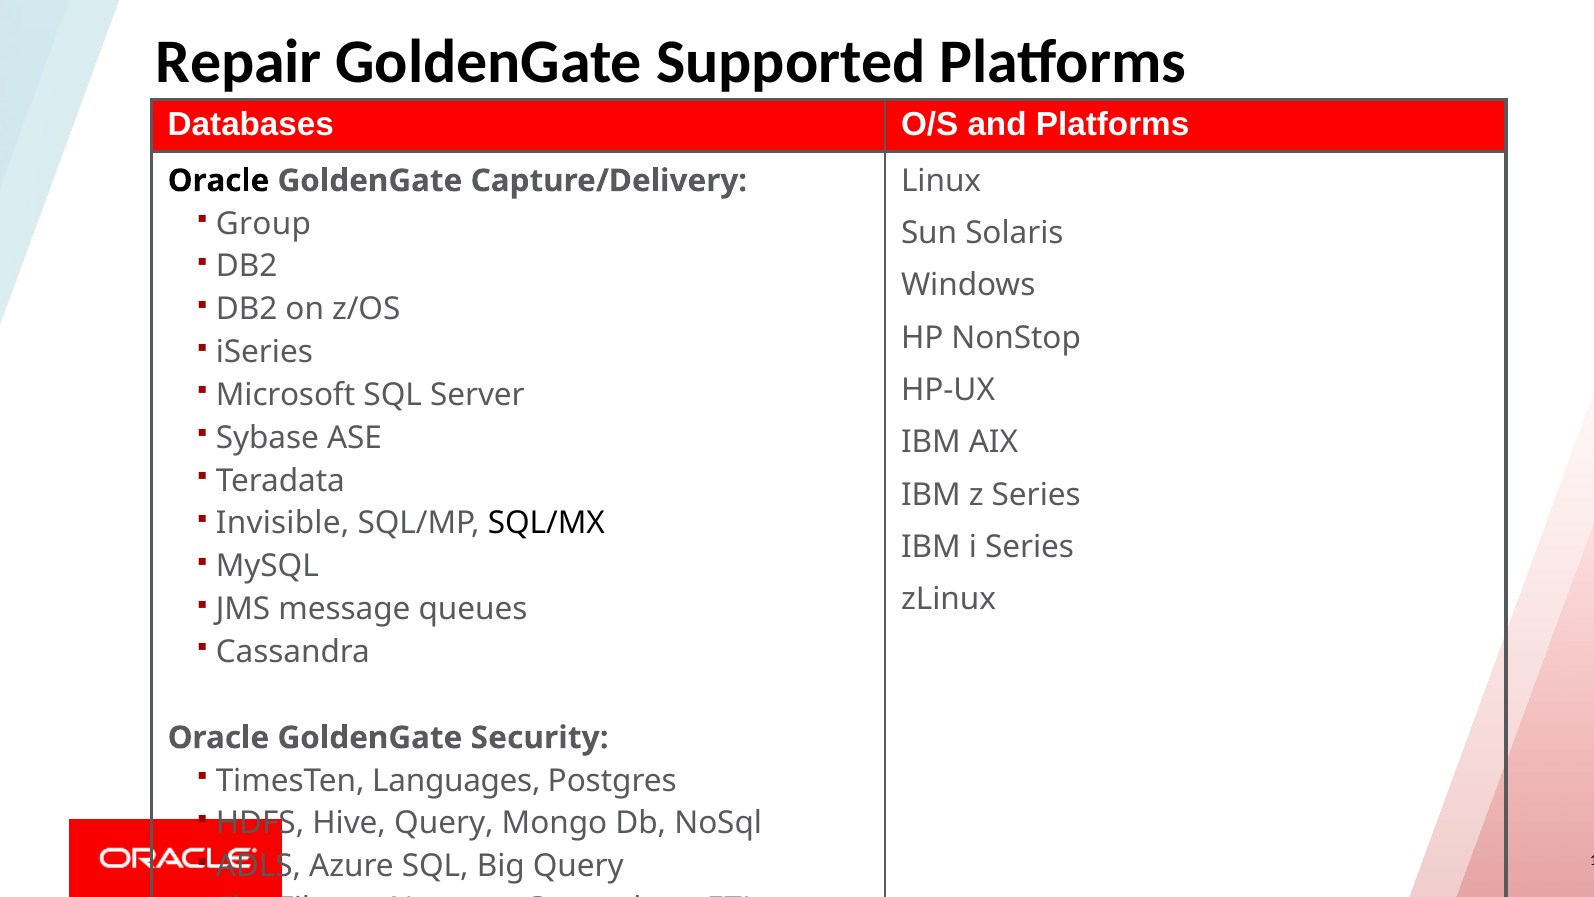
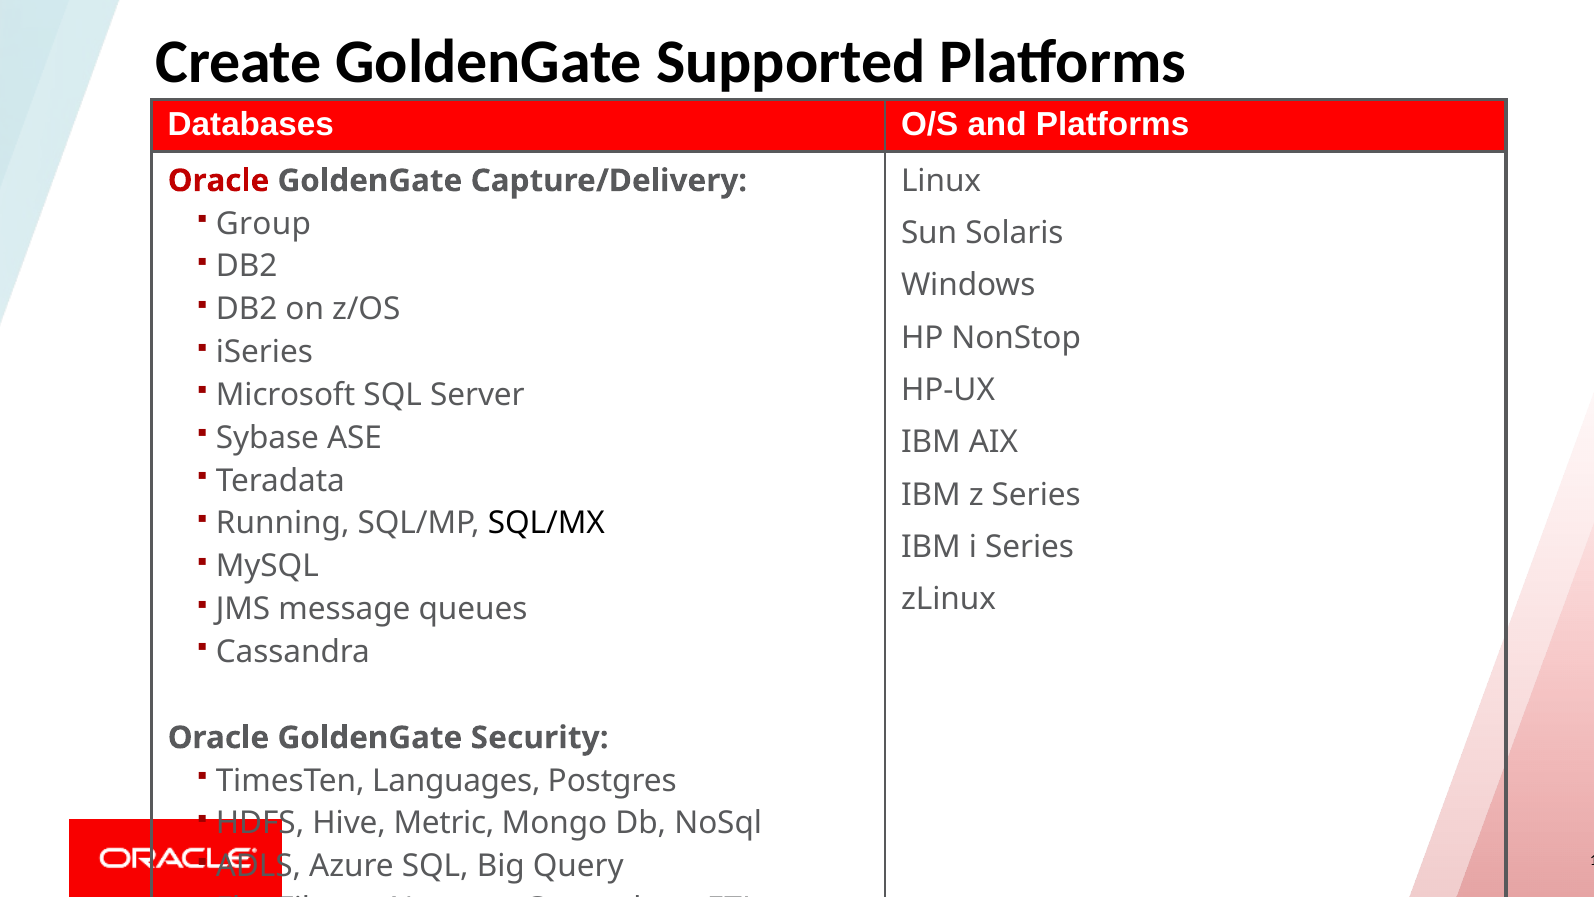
Repair: Repair -> Create (239, 62)
Oracle colour: black -> red (219, 181)
Invisible: Invisible -> Running (283, 523)
Hive Query: Query -> Metric (444, 823)
